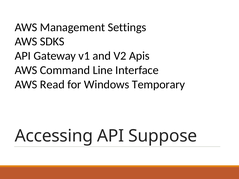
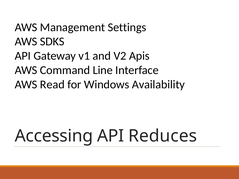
Temporary: Temporary -> Availability (158, 85)
Suppose: Suppose -> Reduces (163, 136)
